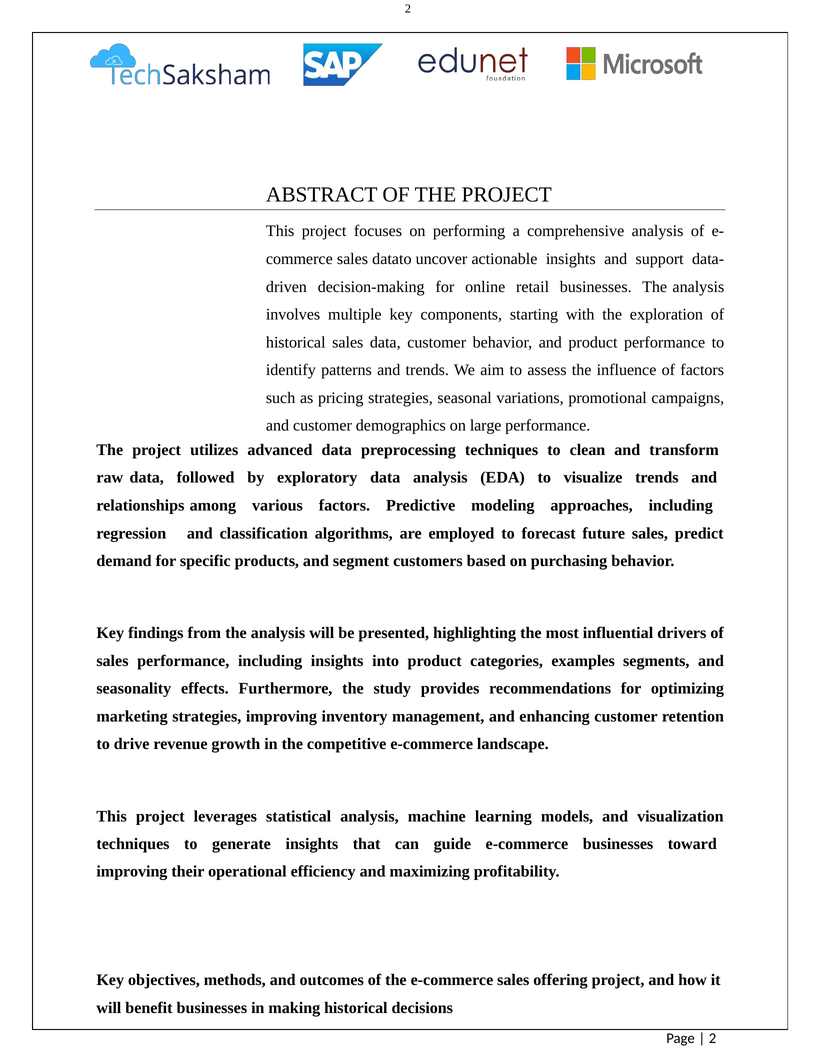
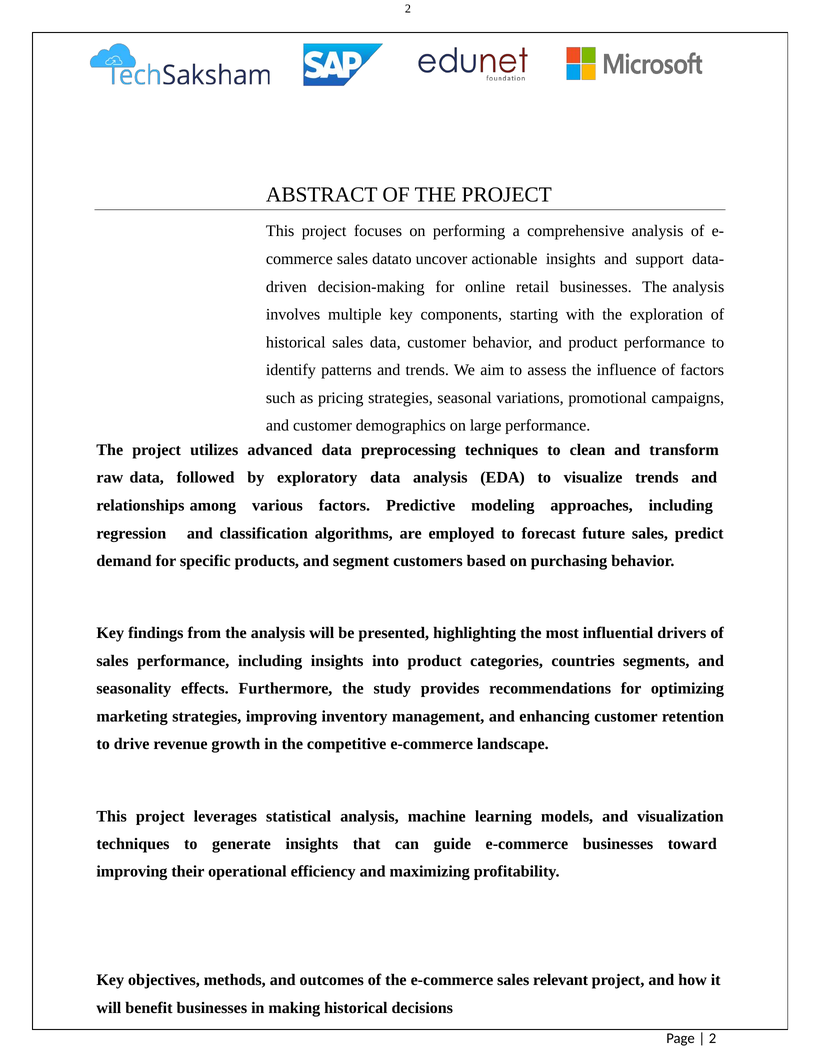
examples: examples -> countries (583, 660)
offering: offering -> relevant (561, 979)
